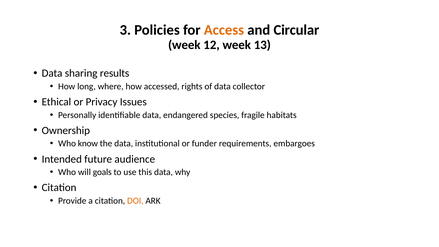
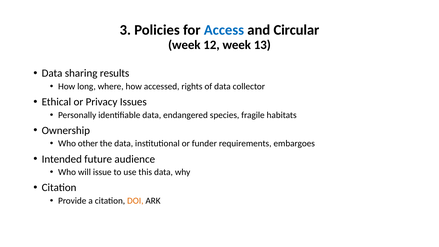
Access colour: orange -> blue (224, 30)
know: know -> other (88, 144)
goals: goals -> issue (102, 172)
